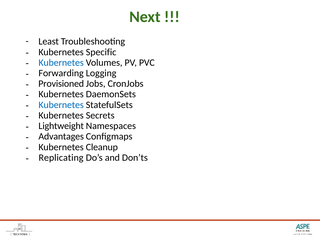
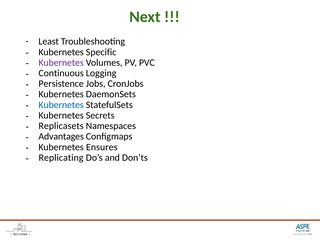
Kubernetes colour: blue -> purple (61, 63)
Forwarding: Forwarding -> Continuous (61, 73)
Provisioned: Provisioned -> Persistence (61, 84)
Lightweight: Lightweight -> Replicasets (61, 126)
Cleanup: Cleanup -> Ensures (102, 147)
